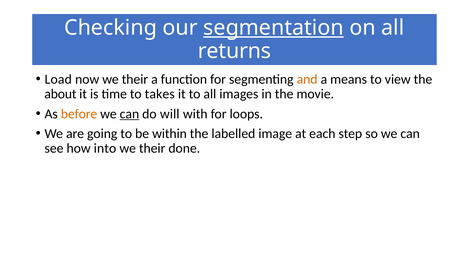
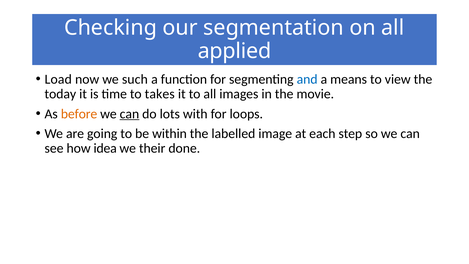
segmentation underline: present -> none (274, 28)
returns: returns -> applied (235, 51)
now we their: their -> such (135, 79)
and colour: orange -> blue (307, 79)
about: about -> today (60, 94)
will: will -> lots (170, 114)
into: into -> idea (105, 148)
